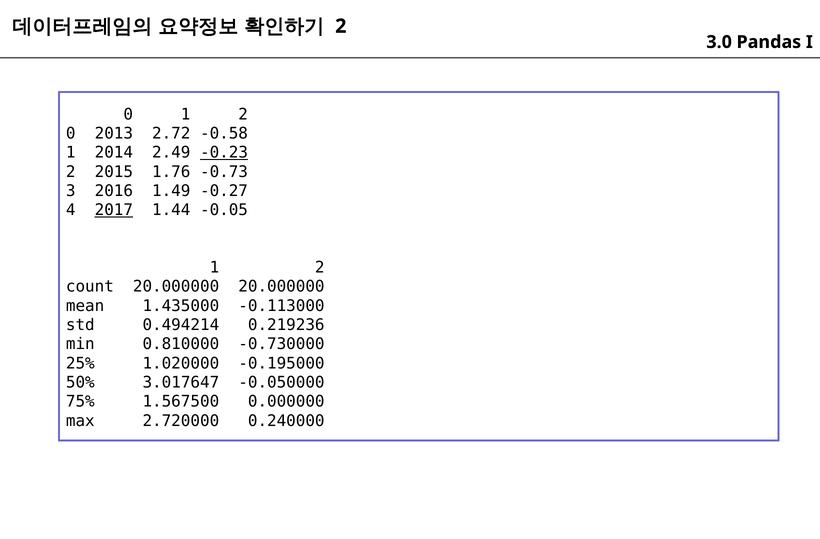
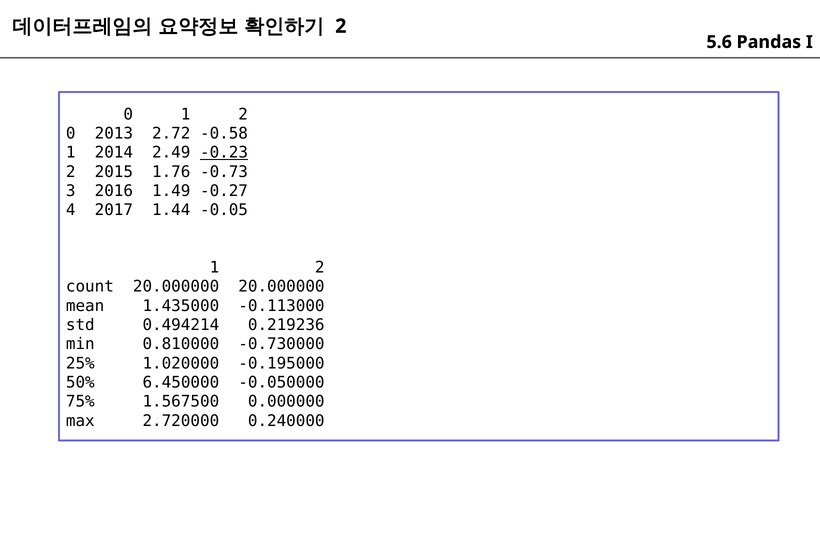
3.0: 3.0 -> 5.6 (719, 42)
2017 underline: present -> none (114, 210)
3.017647: 3.017647 -> 6.450000 (181, 382)
